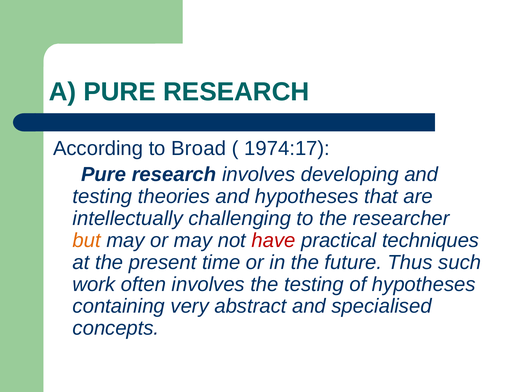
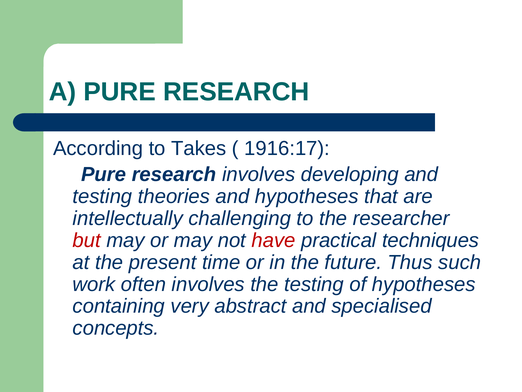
Broad: Broad -> Takes (199, 148)
1974:17: 1974:17 -> 1916:17 (287, 148)
but colour: orange -> red (87, 240)
